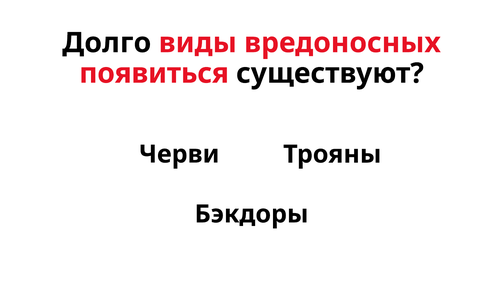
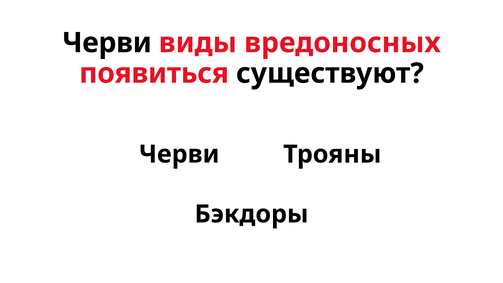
Долго: Долго -> Черви (107, 43)
